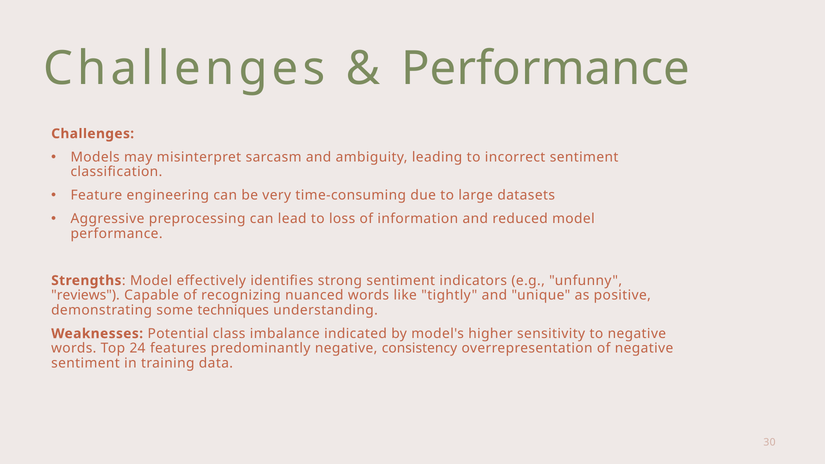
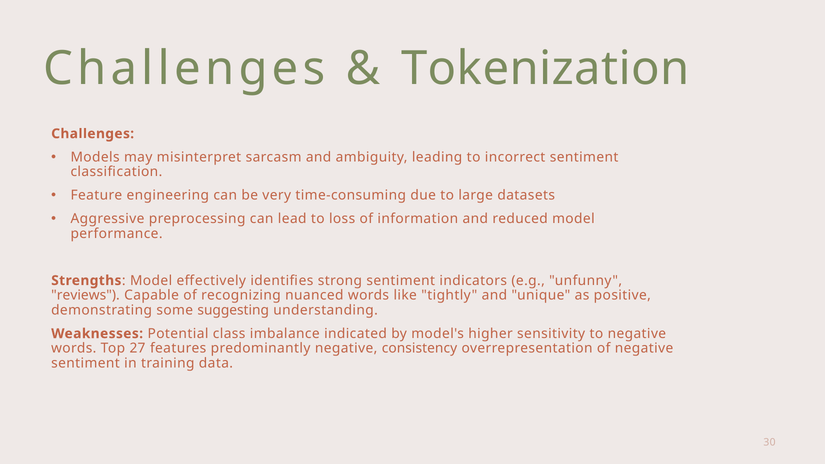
Performance: Performance -> Tokenization (545, 69)
techniques: techniques -> suggesting (233, 310)
24: 24 -> 27 (137, 348)
